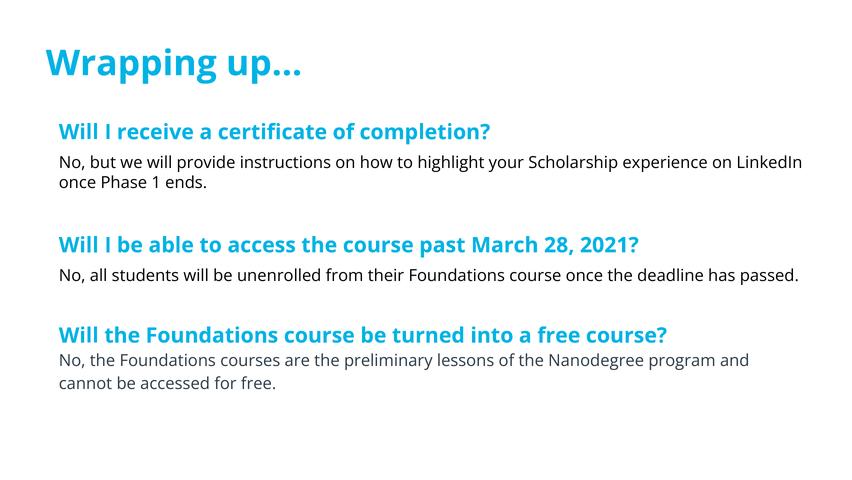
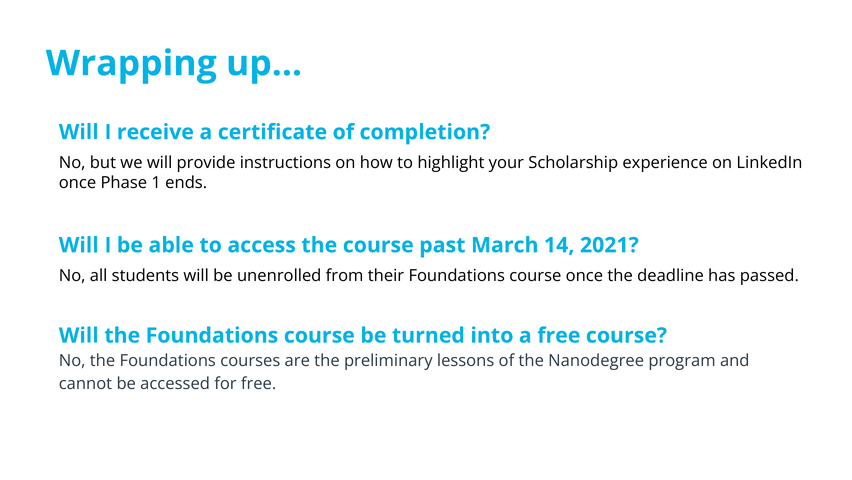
28: 28 -> 14 (559, 245)
